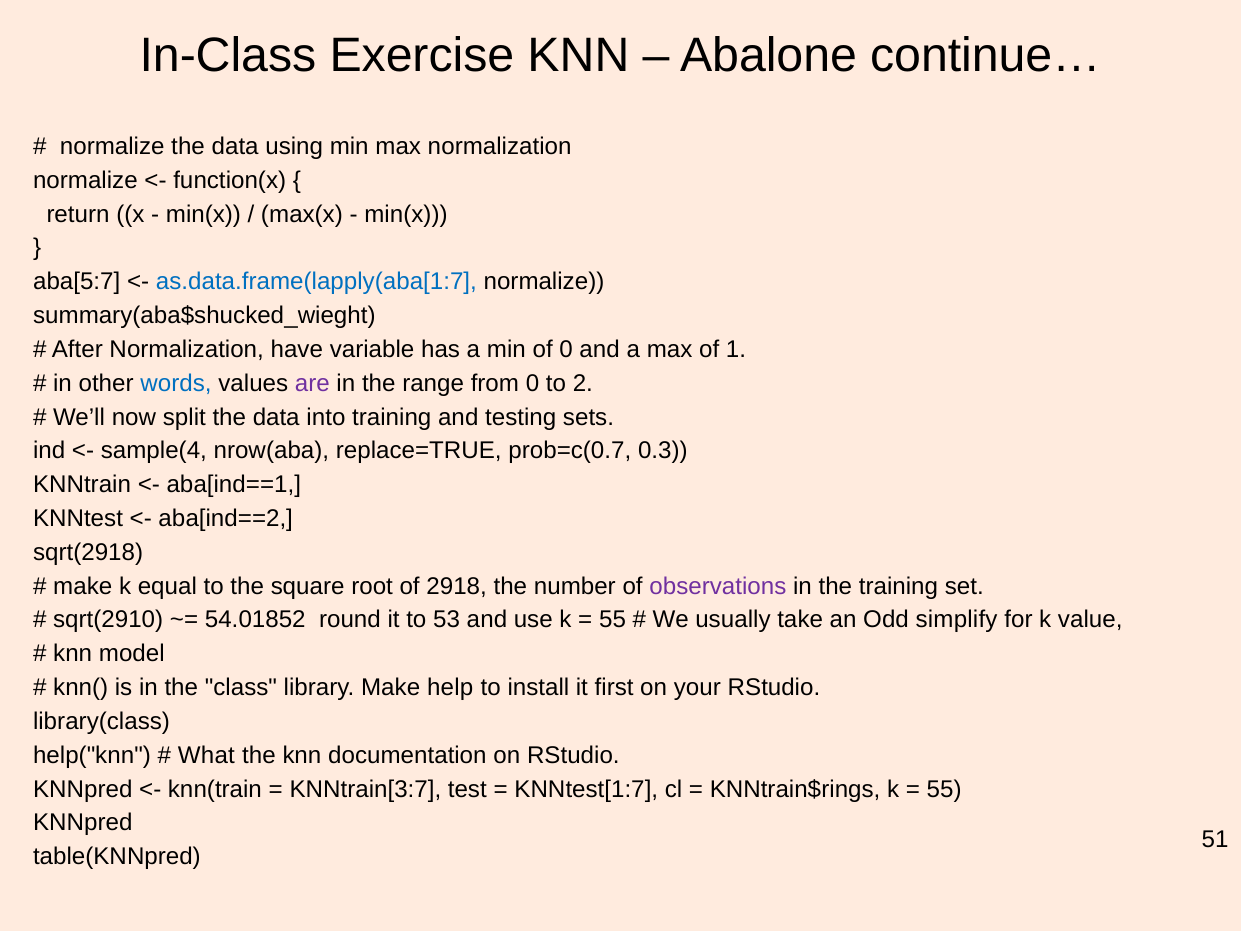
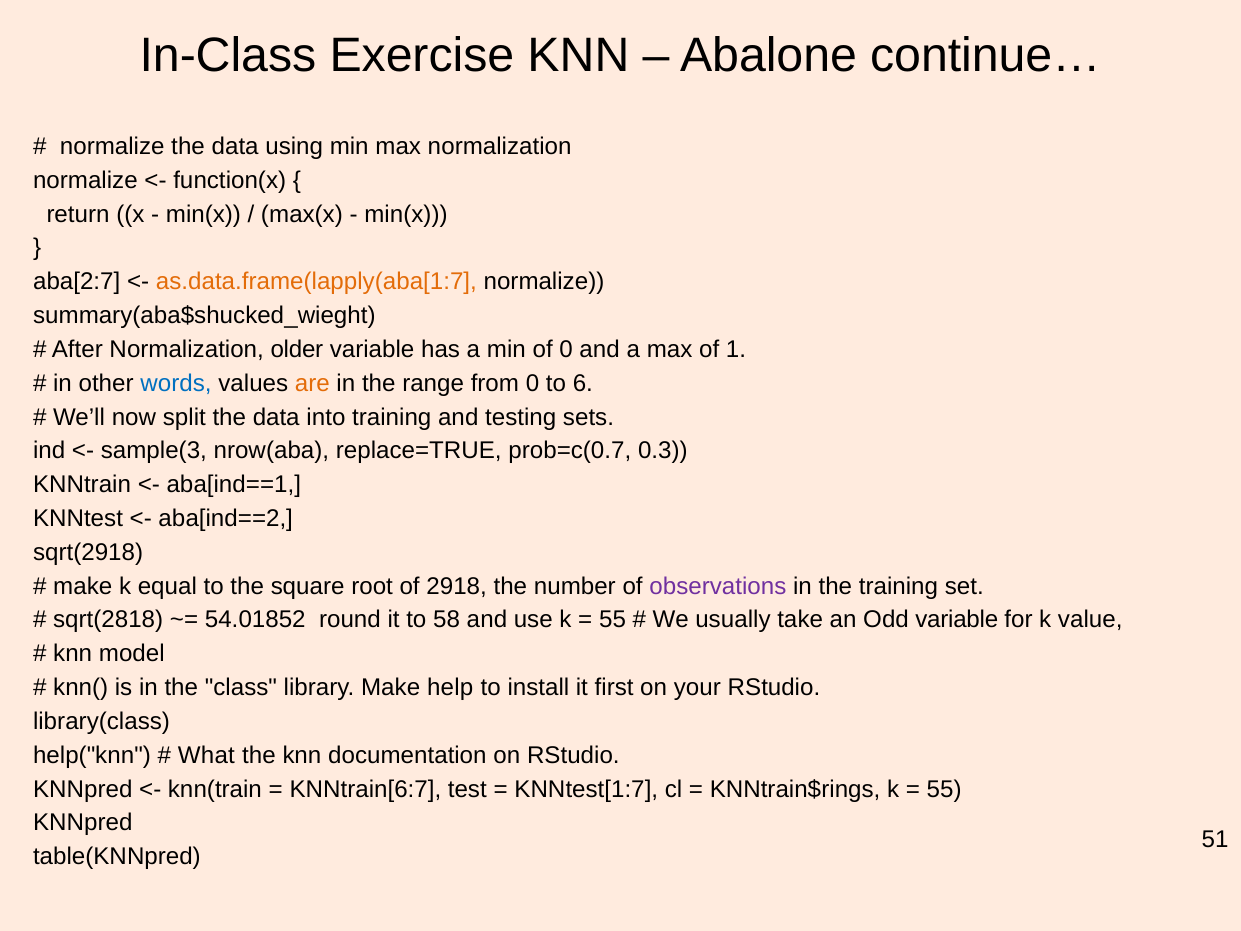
aba[5:7: aba[5:7 -> aba[2:7 (77, 282)
as.data.frame(lapply(aba[1:7 colour: blue -> orange (316, 282)
have: have -> older (297, 349)
are colour: purple -> orange (312, 383)
2: 2 -> 6 (583, 383)
sample(4: sample(4 -> sample(3 (154, 451)
sqrt(2910: sqrt(2910 -> sqrt(2818 (108, 620)
53: 53 -> 58 (447, 620)
Odd simplify: simplify -> variable (957, 620)
KNNtrain[3:7: KNNtrain[3:7 -> KNNtrain[6:7 (365, 789)
